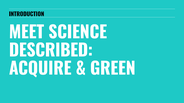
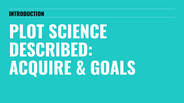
MEET: MEET -> PLOT (27, 33)
GREEN: GREEN -> GOALS (113, 69)
